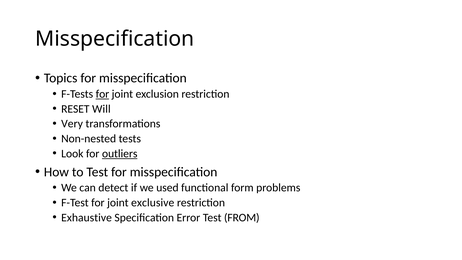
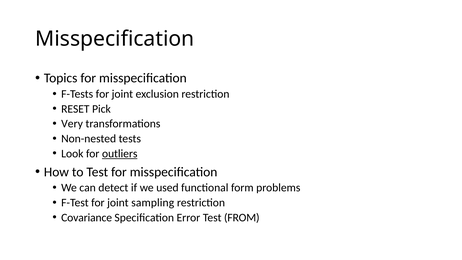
for underline: present -> none (102, 94)
Will: Will -> Pick (101, 109)
exclusive: exclusive -> sampling (153, 203)
Exhaustive: Exhaustive -> Covariance (87, 217)
